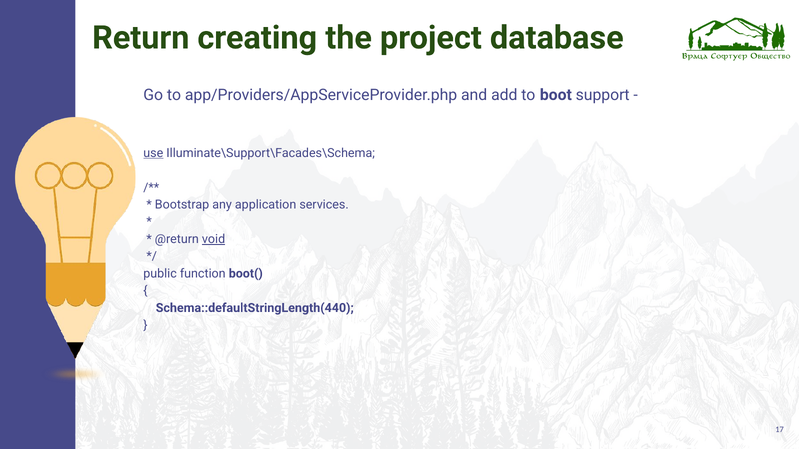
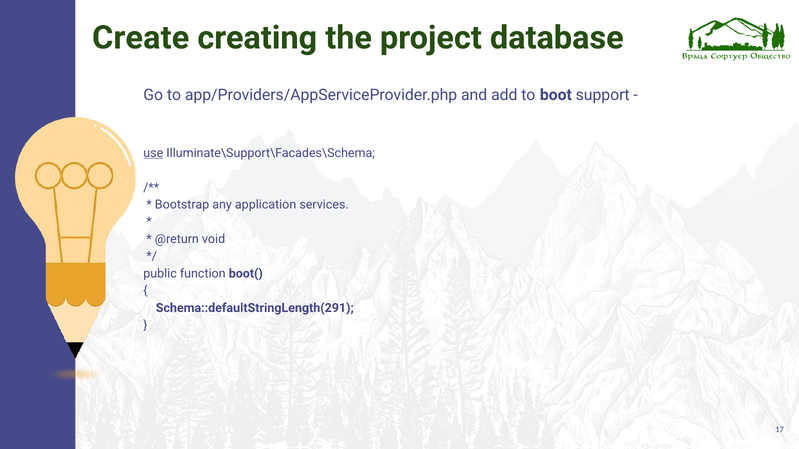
Return: Return -> Create (141, 38)
void underline: present -> none (214, 239)
Schema::defaultStringLength(440: Schema::defaultStringLength(440 -> Schema::defaultStringLength(291 (255, 308)
